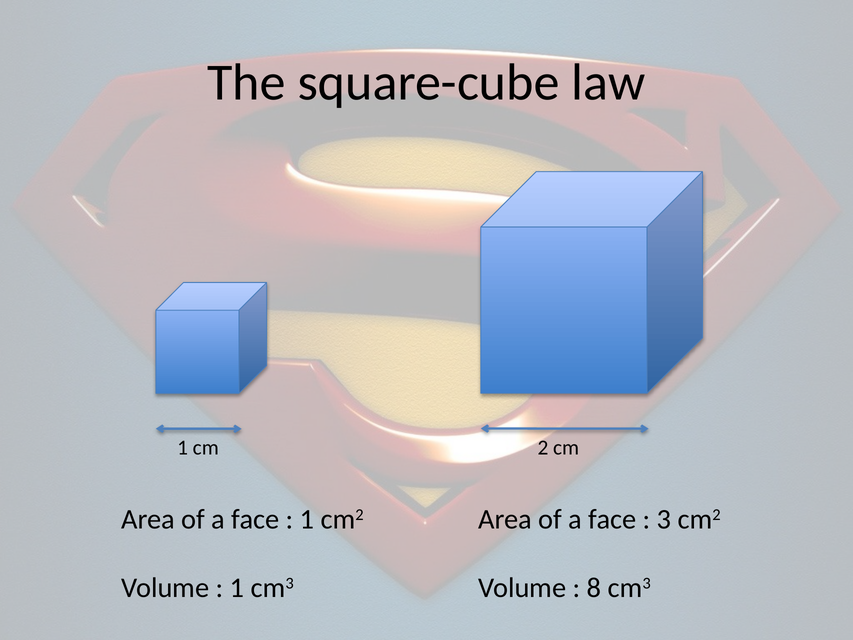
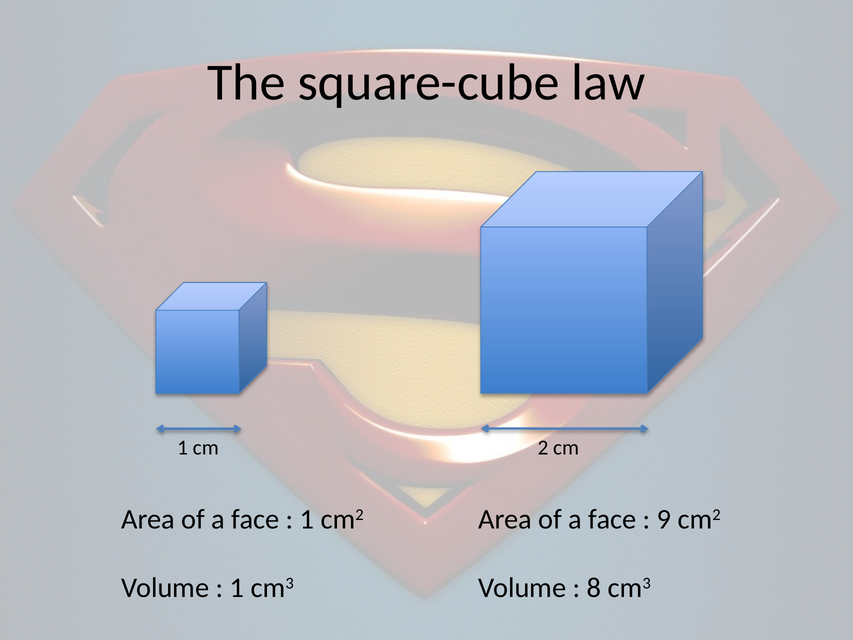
3: 3 -> 9 (664, 519)
